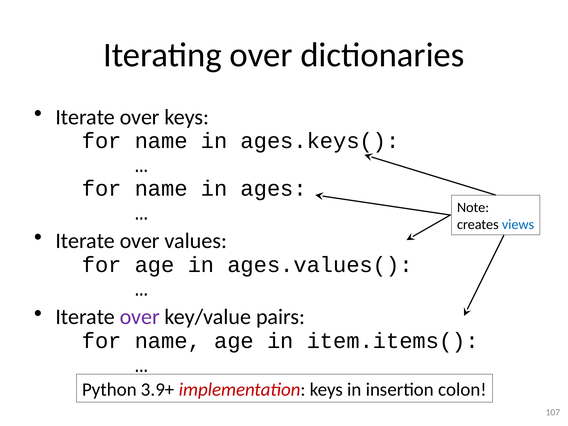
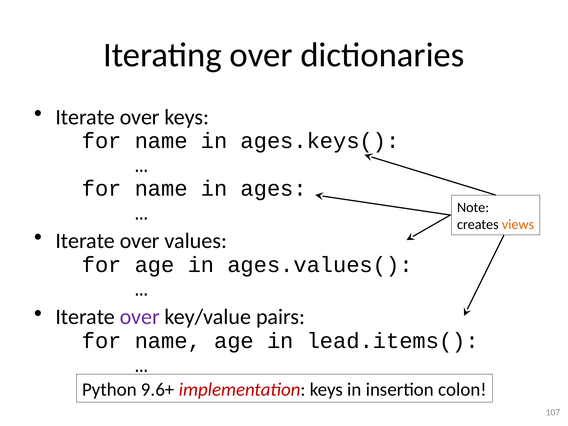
views colour: blue -> orange (518, 224)
item.items(: item.items( -> lead.items( (393, 341)
3.9+: 3.9+ -> 9.6+ (158, 389)
